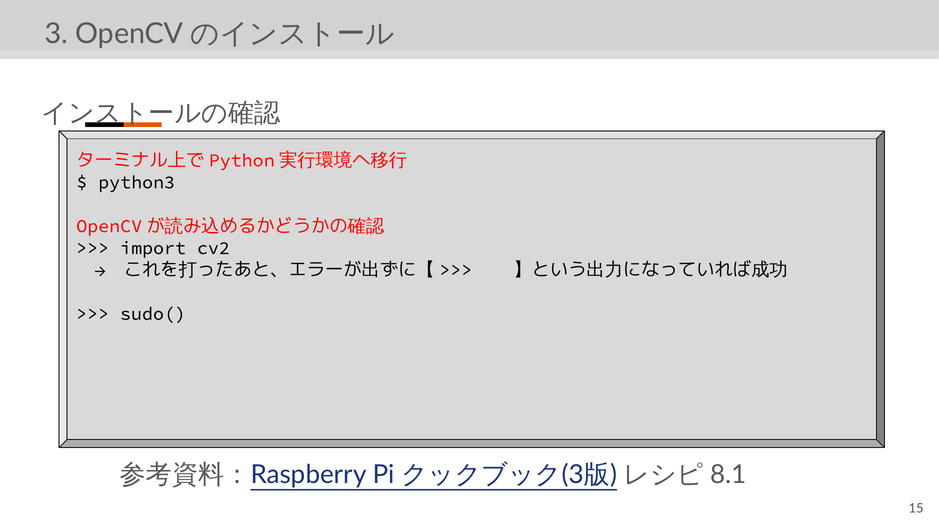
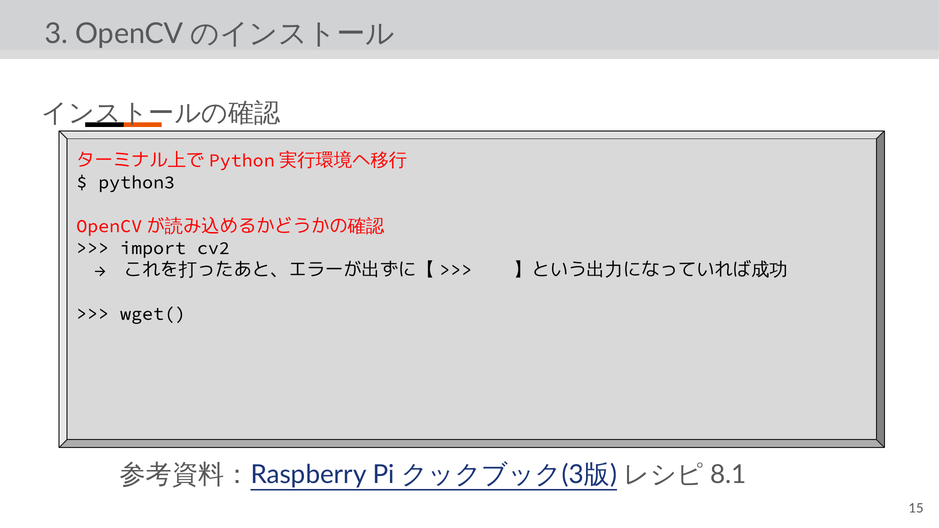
sudo(: sudo( -> wget( (153, 314)
